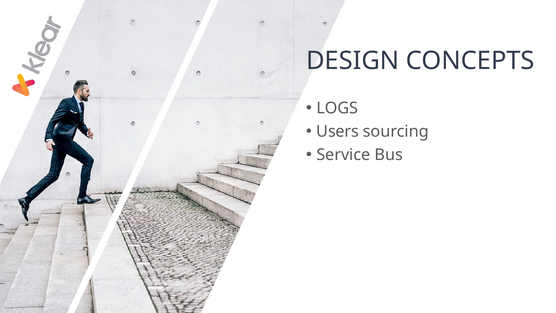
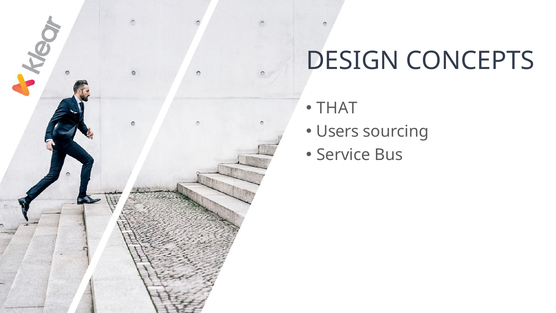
LOGS: LOGS -> THAT (337, 108)
